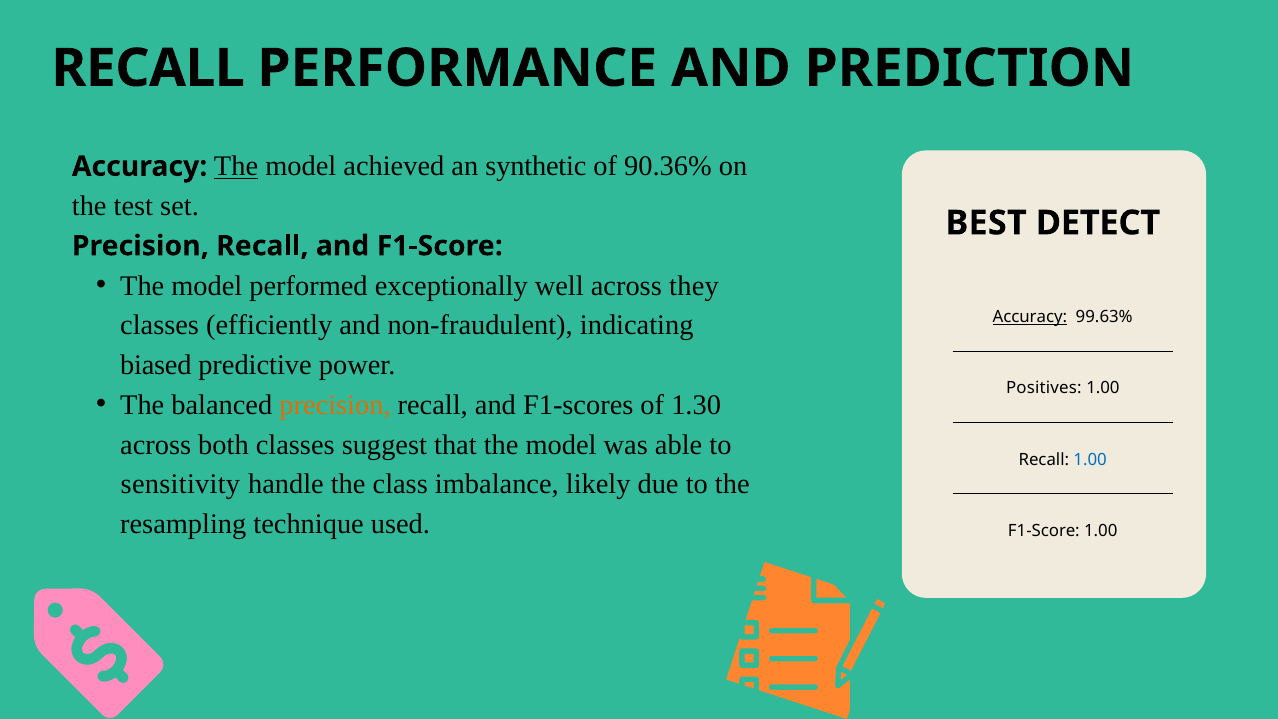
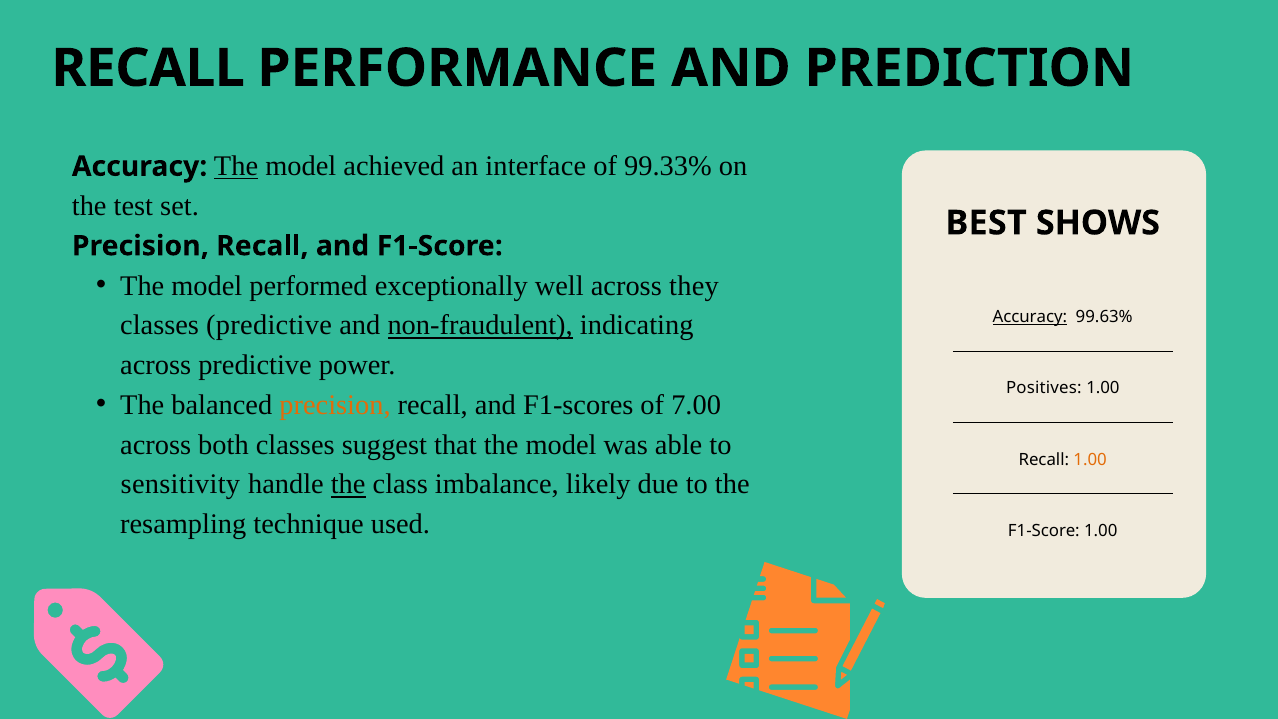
synthetic: synthetic -> interface (536, 166)
90.36%: 90.36% -> 99.33% (668, 166)
DETECT: DETECT -> SHOWS (1098, 223)
classes efficiently: efficiently -> predictive (269, 325)
non-fraudulent underline: none -> present (480, 325)
biased: biased -> across (156, 365)
1.30: 1.30 -> 7.00 (696, 405)
1.00 colour: blue -> orange (1090, 459)
the underline: none -> present (348, 484)
